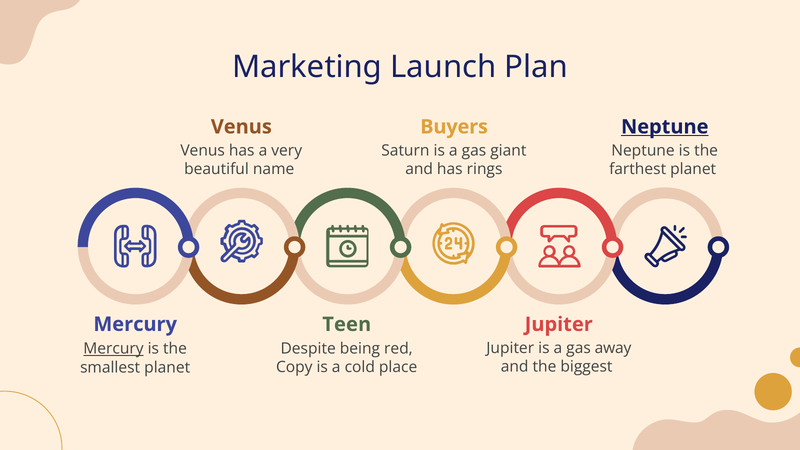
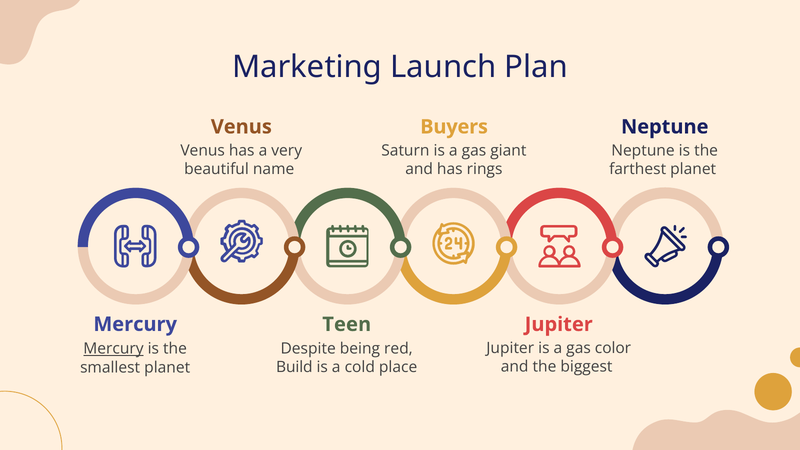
Neptune underline: present -> none (665, 127)
away: away -> color (613, 348)
Copy: Copy -> Build (294, 367)
